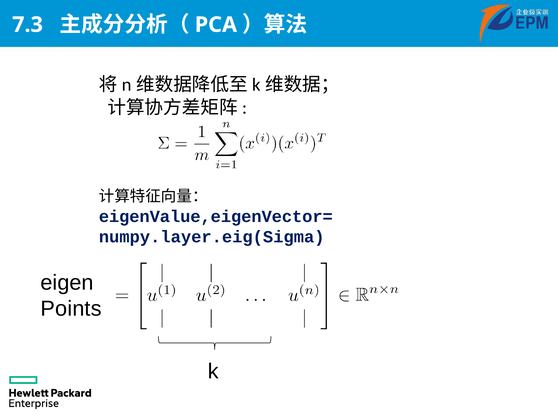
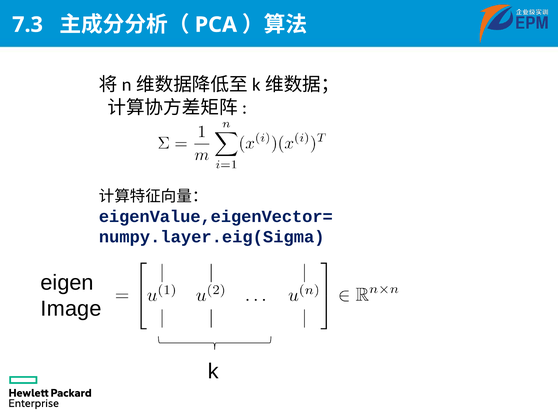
Points: Points -> Image (71, 309)
